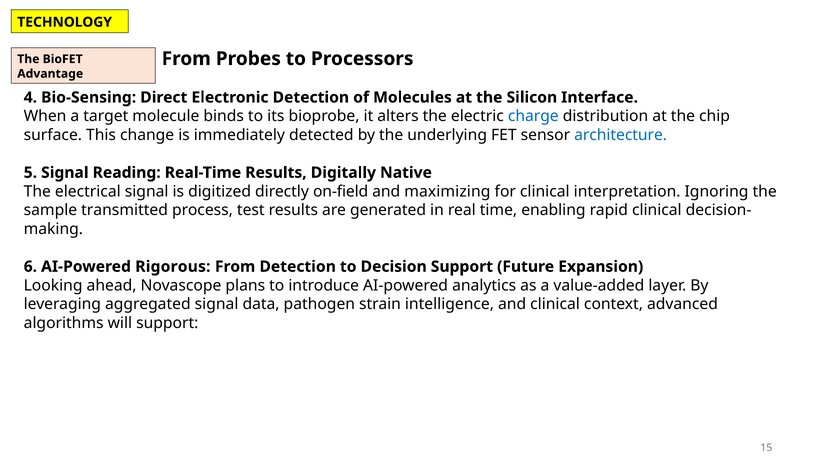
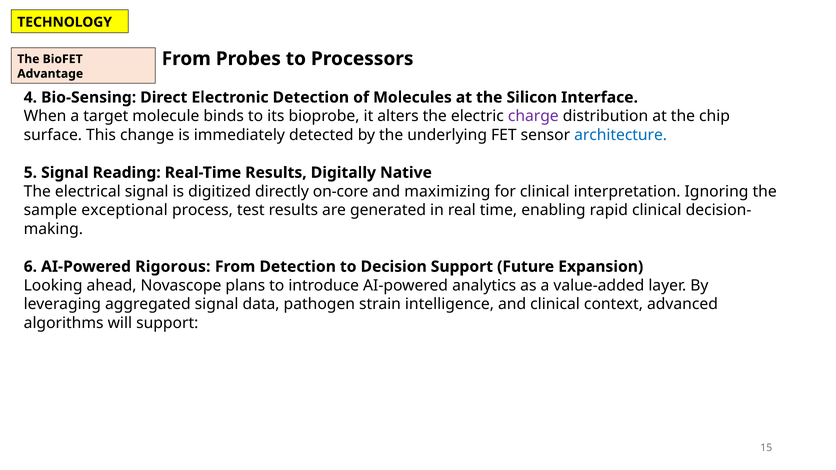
charge colour: blue -> purple (533, 116)
on-field: on-field -> on-core (341, 192)
transmitted: transmitted -> exceptional (125, 210)
